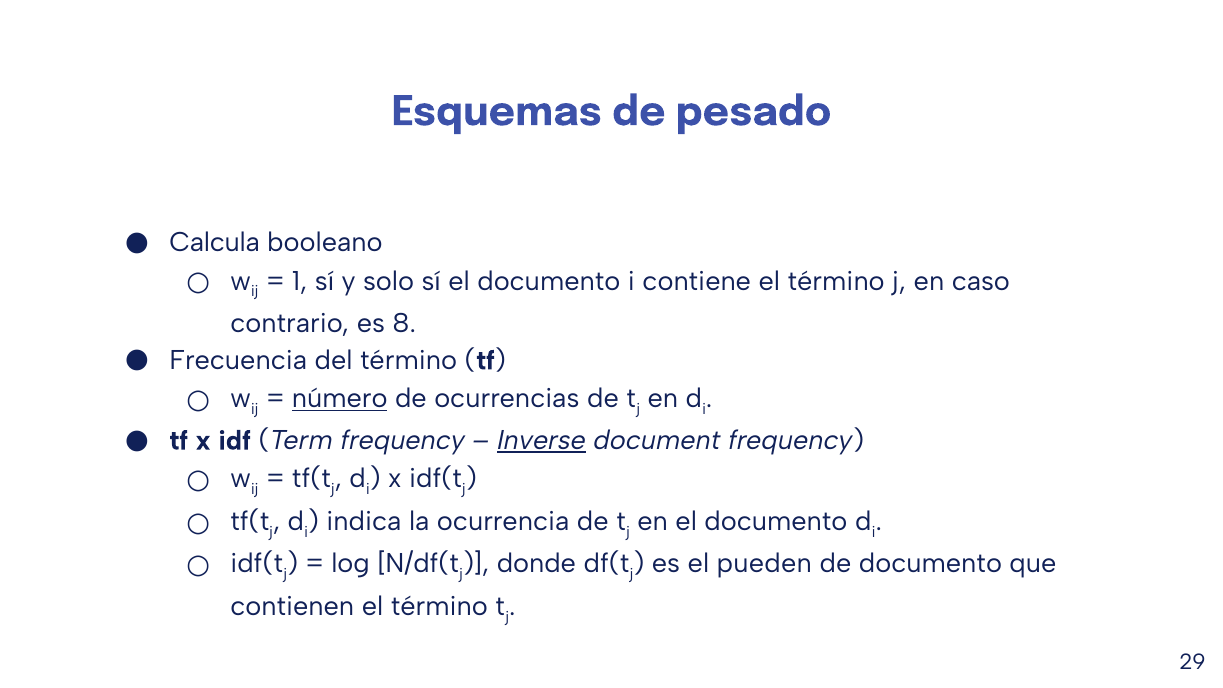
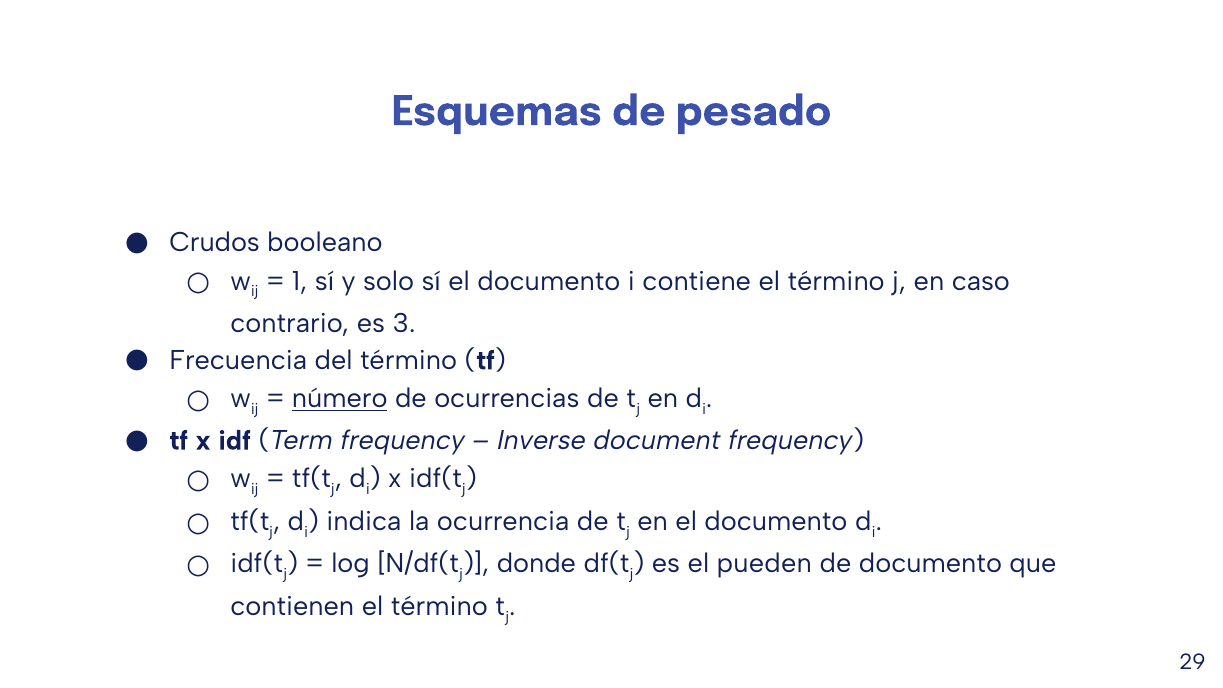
Calcula: Calcula -> Crudos (215, 243)
8: 8 -> 3 (404, 323)
Inverse underline: present -> none (542, 441)
